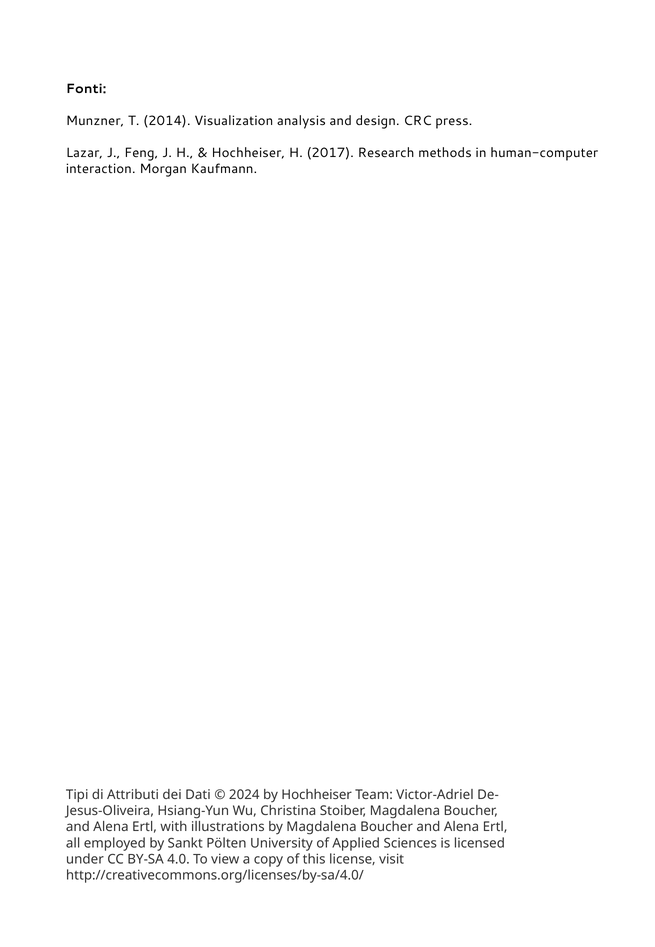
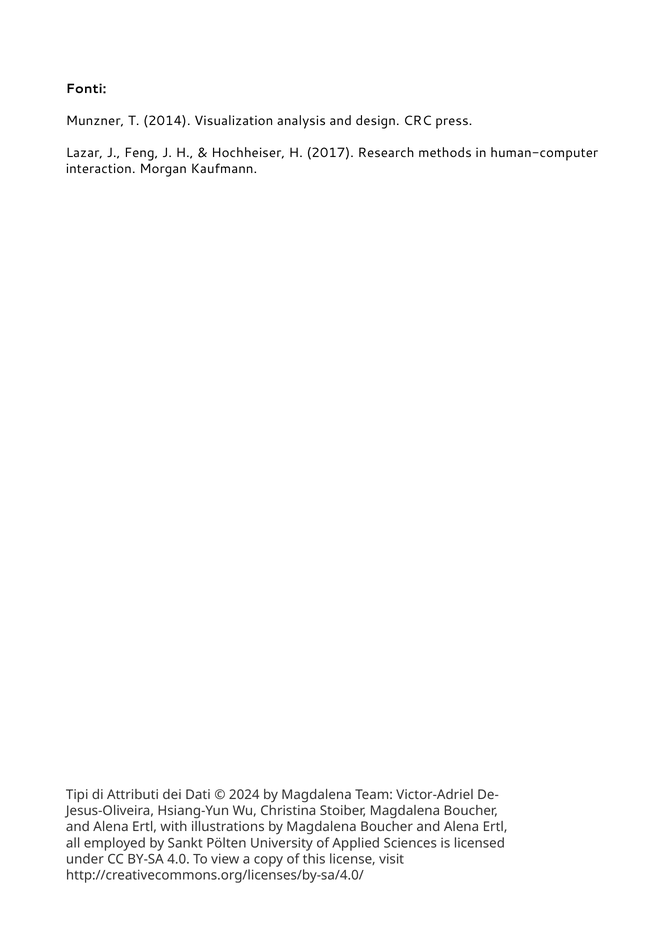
2024 by Hochheiser: Hochheiser -> Magdalena (317, 794)
